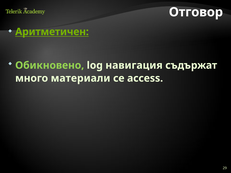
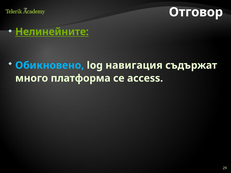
Аритметичен: Аритметичен -> Нелинейните (52, 32)
Обикновено colour: light green -> light blue (50, 65)
материали: материали -> платформа (81, 78)
